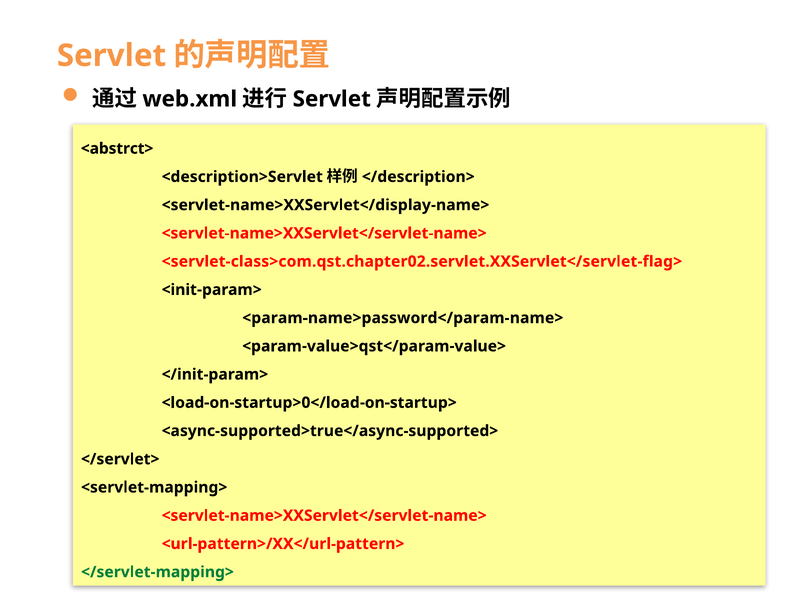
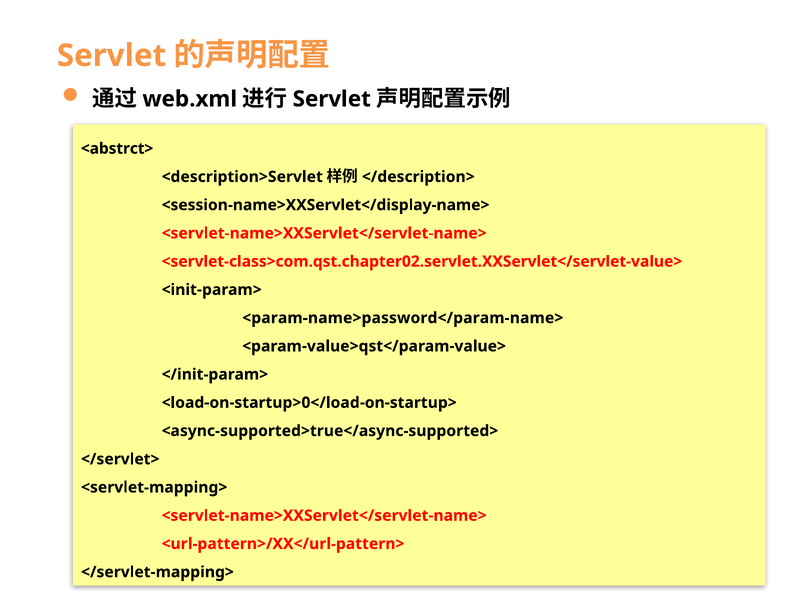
<servlet-name>XXServlet</display-name>: <servlet-name>XXServlet</display-name> -> <session-name>XXServlet</display-name> (326, 205)
<servlet-class>com.qst.chapter02.servlet.XXServlet</servlet-flag>: <servlet-class>com.qst.chapter02.servlet.XXServlet</servlet-flag> -> <servlet-class>com.qst.chapter02.servlet.XXServlet</servlet-value> (422, 261)
</servlet-mapping> colour: green -> black (157, 572)
